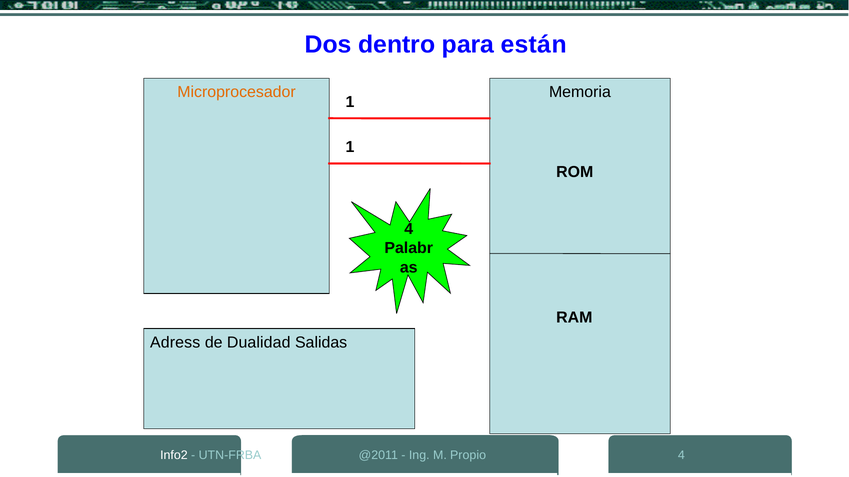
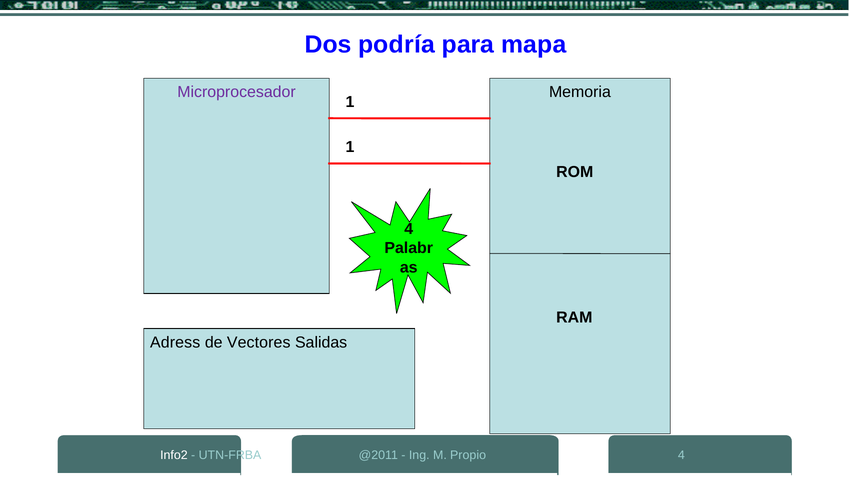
dentro: dentro -> podría (397, 45)
están: están -> mapa (534, 45)
Microprocesador colour: orange -> purple (236, 92)
Dualidad: Dualidad -> Vectores (259, 343)
